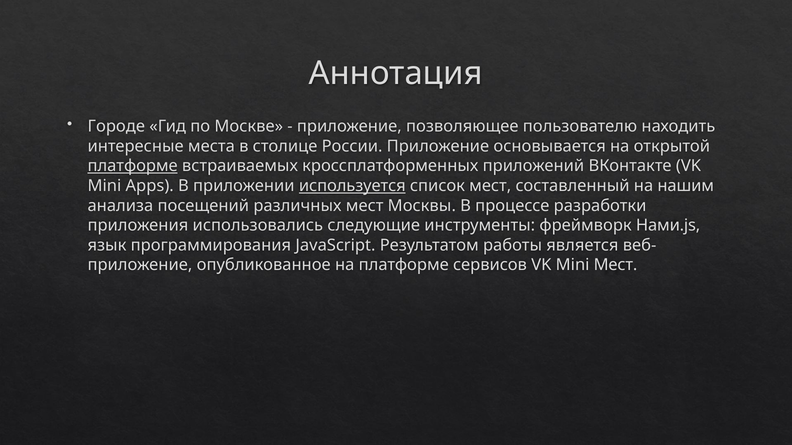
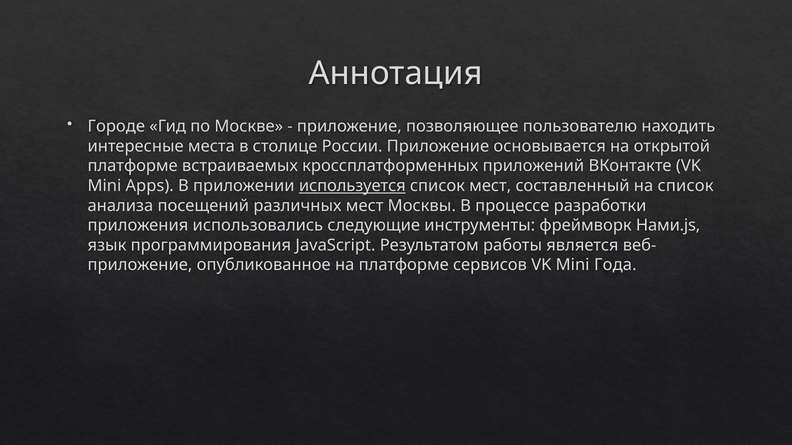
платформе underline: present -> none (133, 166)
на нашим: нашим -> список (686, 186)
Mini Мест: Мест -> Года (615, 265)
